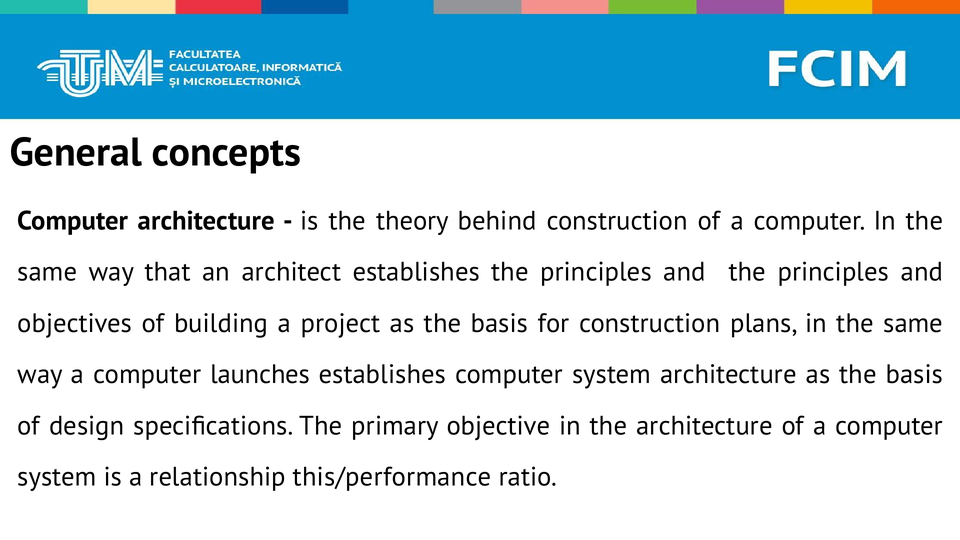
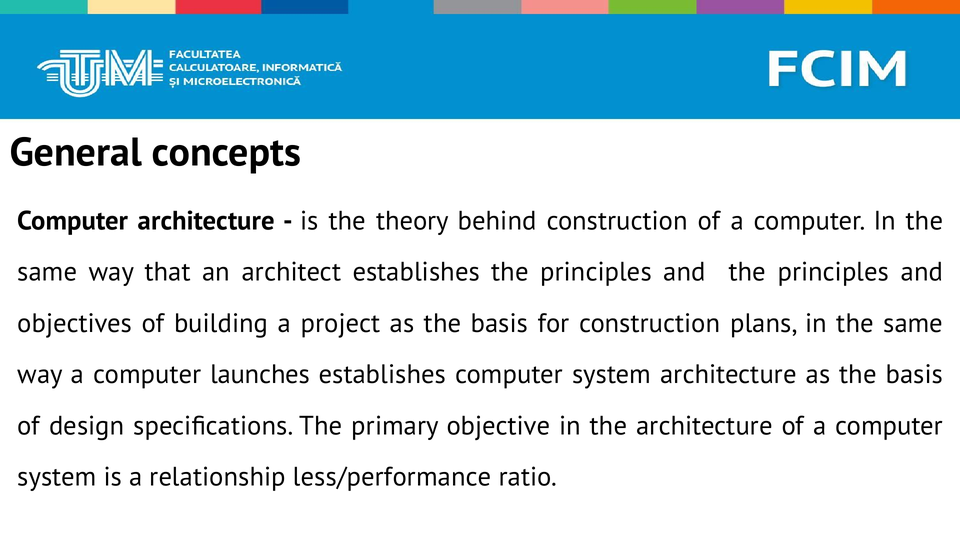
this/performance: this/performance -> less/performance (392, 477)
